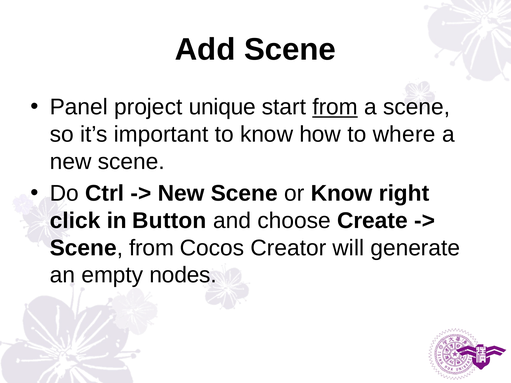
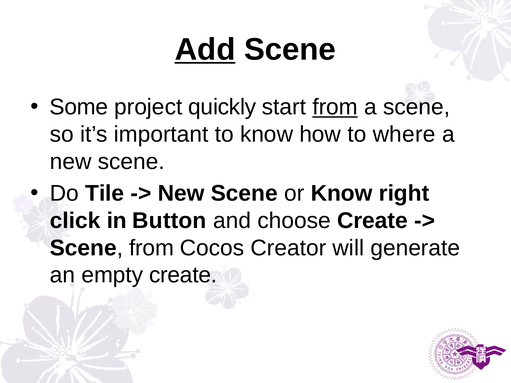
Add underline: none -> present (205, 49)
Panel: Panel -> Some (79, 107)
unique: unique -> quickly (222, 107)
Ctrl: Ctrl -> Tile (105, 194)
empty nodes: nodes -> create (183, 275)
